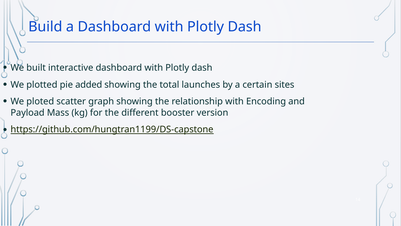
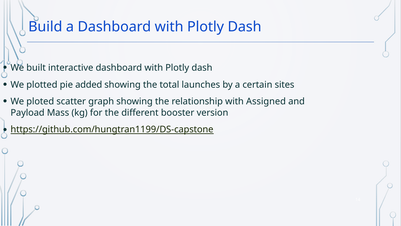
Encoding: Encoding -> Assigned (266, 101)
